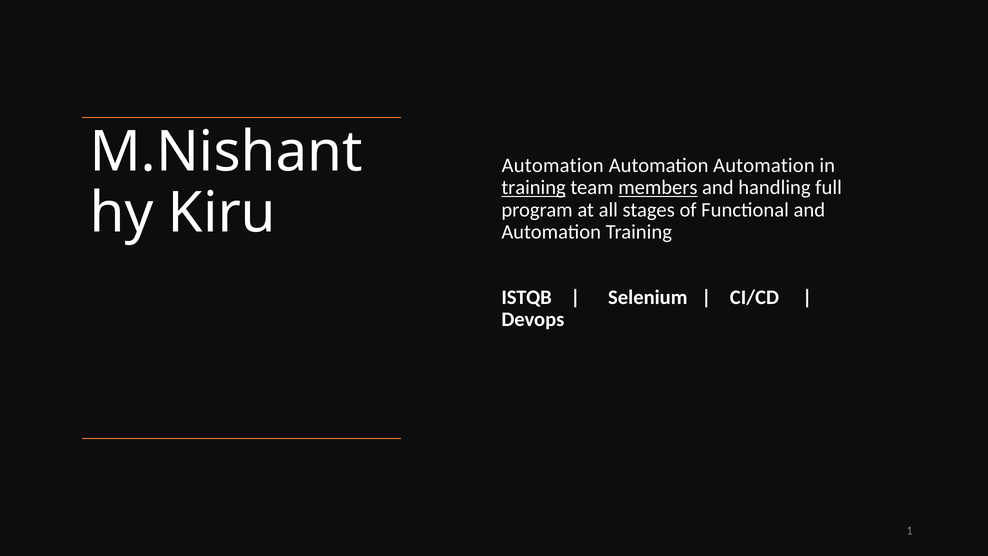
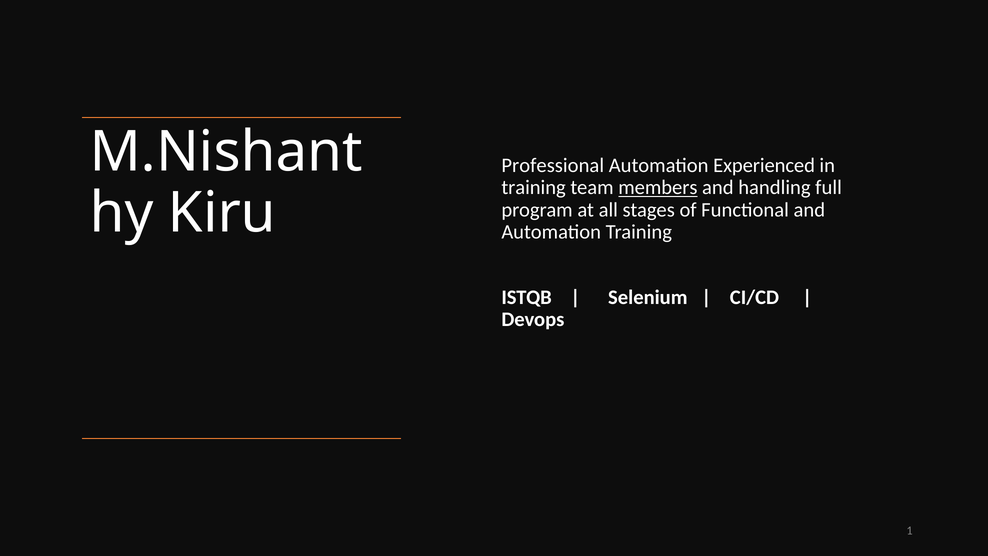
Automation: Automation -> Professional (553, 165)
Automation: Automation -> Experienced (764, 165)
training underline: present -> none (534, 188)
